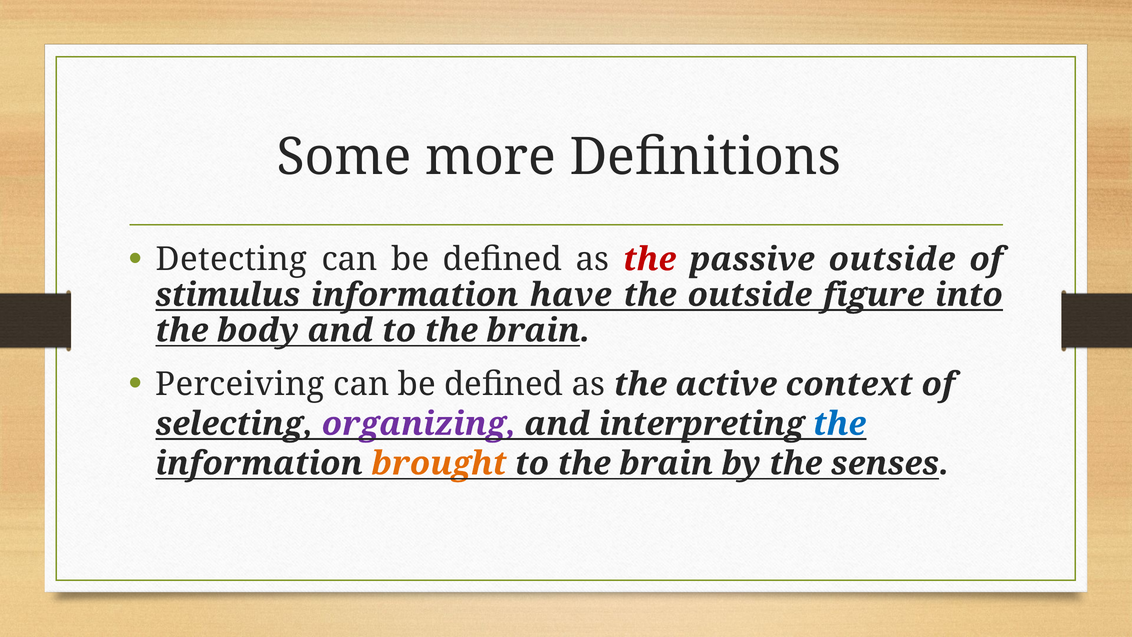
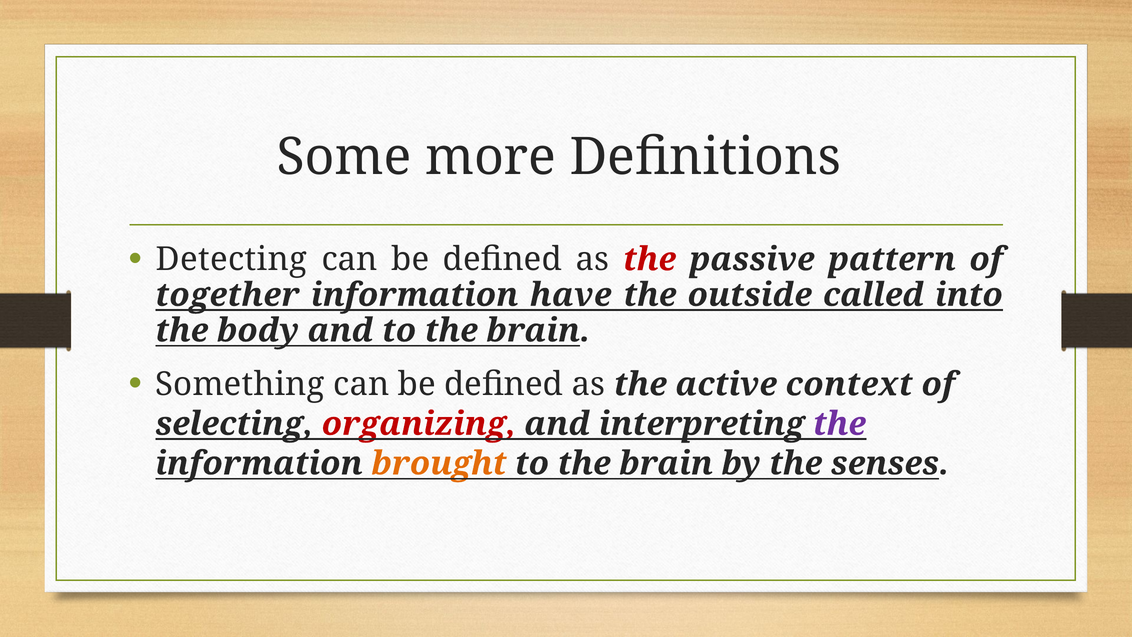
passive outside: outside -> pattern (892, 259)
stimulus: stimulus -> together (227, 295)
figure: figure -> called (874, 295)
Perceiving: Perceiving -> Something (240, 384)
organizing colour: purple -> red (419, 424)
the colour: blue -> purple (839, 424)
